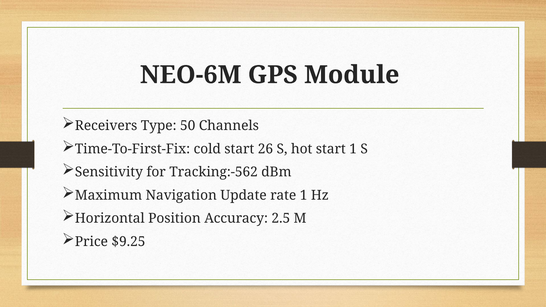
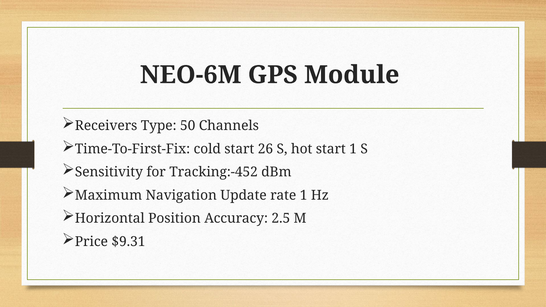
Tracking:-562: Tracking:-562 -> Tracking:-452 (214, 172)
$9.25: $9.25 -> $9.31 (128, 242)
